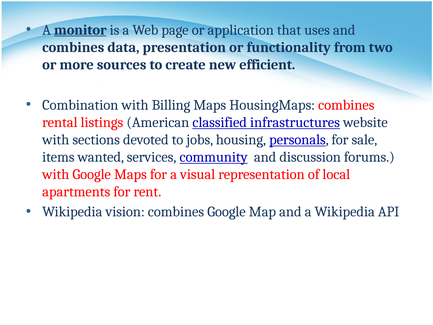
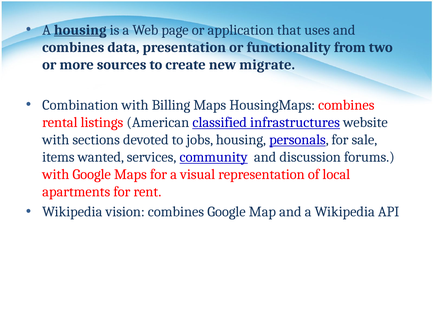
A monitor: monitor -> housing (80, 30)
efficient: efficient -> migrate (267, 65)
